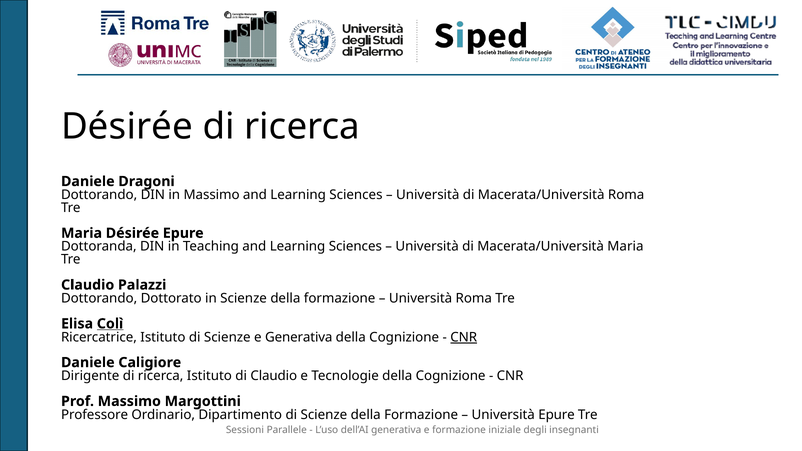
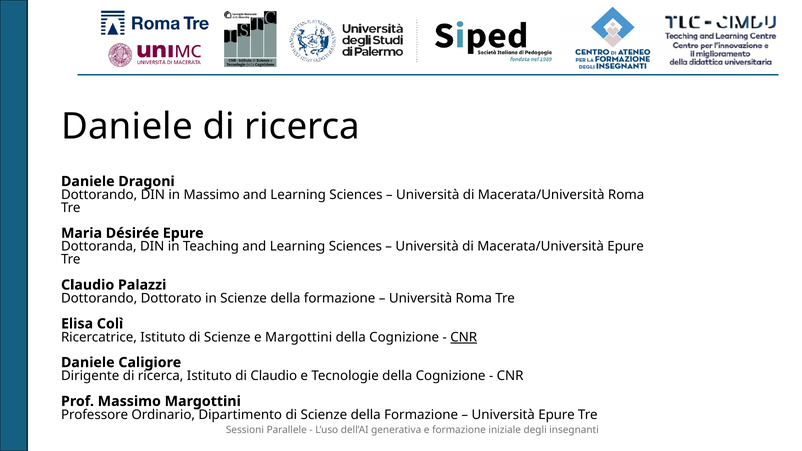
Désirée: Désirée -> Daniele (127, 127)
Macerata/Università Maria: Maria -> Epure (626, 247)
Colì underline: present -> none (110, 324)
e Generativa: Generativa -> Margottini (299, 337)
